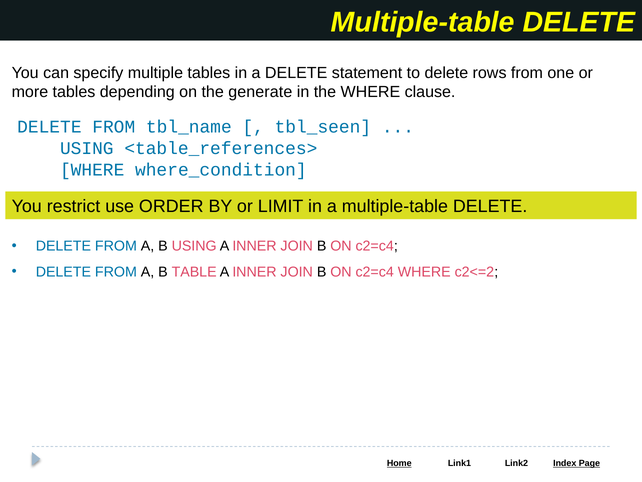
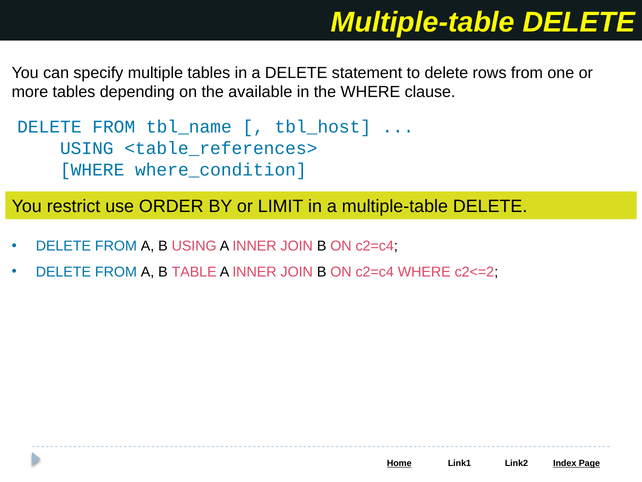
generate: generate -> available (260, 92)
tbl_seen: tbl_seen -> tbl_host (323, 127)
